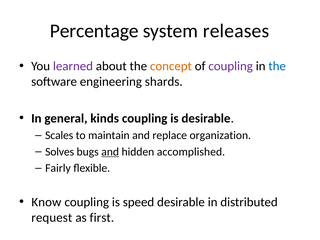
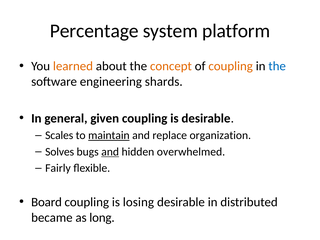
releases: releases -> platform (236, 31)
learned colour: purple -> orange (73, 66)
coupling colour: purple -> orange (231, 66)
kinds: kinds -> given (105, 118)
maintain underline: none -> present (109, 135)
accomplished: accomplished -> overwhelmed (191, 152)
Know: Know -> Board (46, 202)
speed: speed -> losing (138, 202)
request: request -> became (52, 218)
first: first -> long (102, 218)
